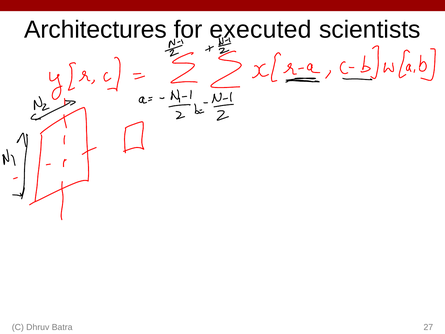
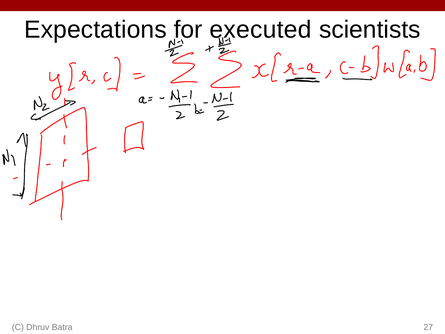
Architectures: Architectures -> Expectations (95, 30)
